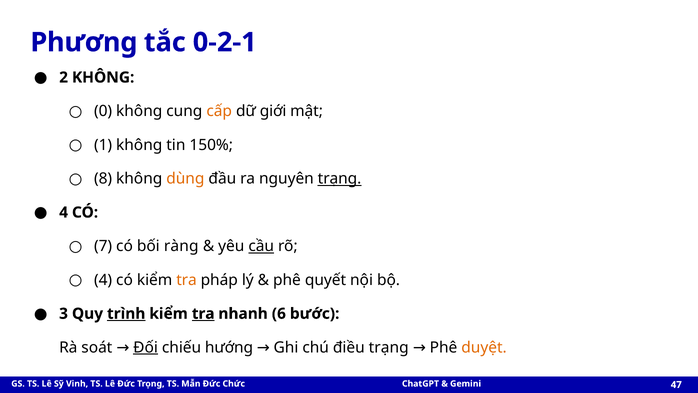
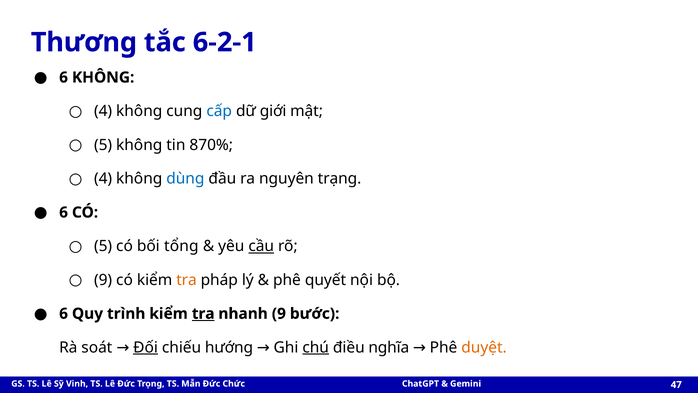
Phương: Phương -> Thương (84, 42)
0-2-1: 0-2-1 -> 6-2-1 (225, 42)
2: 2 -> 6 (64, 77)
0: 0 -> 4 (103, 111)
cấp colour: orange -> blue (219, 111)
1: 1 -> 5 (103, 145)
150%: 150% -> 870% (211, 145)
8: 8 -> 4 (103, 179)
dùng colour: orange -> blue (185, 179)
trạng underline: present -> none (340, 179)
4: 4 -> 6 (64, 212)
7: 7 -> 5 (103, 246)
ràng: ràng -> tổng (181, 246)
4: 4 -> 9 (103, 280)
3: 3 -> 6 (64, 313)
trình underline: present -> none (126, 313)
nhanh 6: 6 -> 9 (279, 313)
chú underline: none -> present (316, 347)
điều trạng: trạng -> nghĩa (389, 347)
